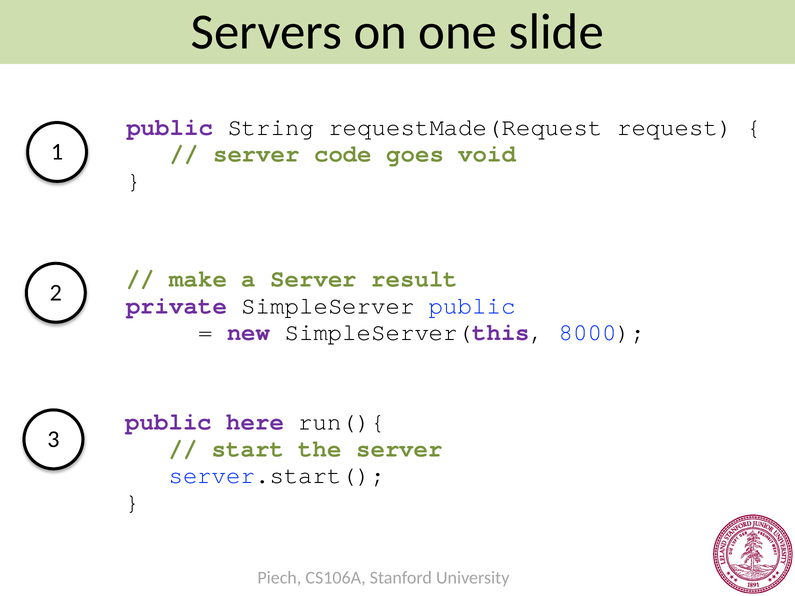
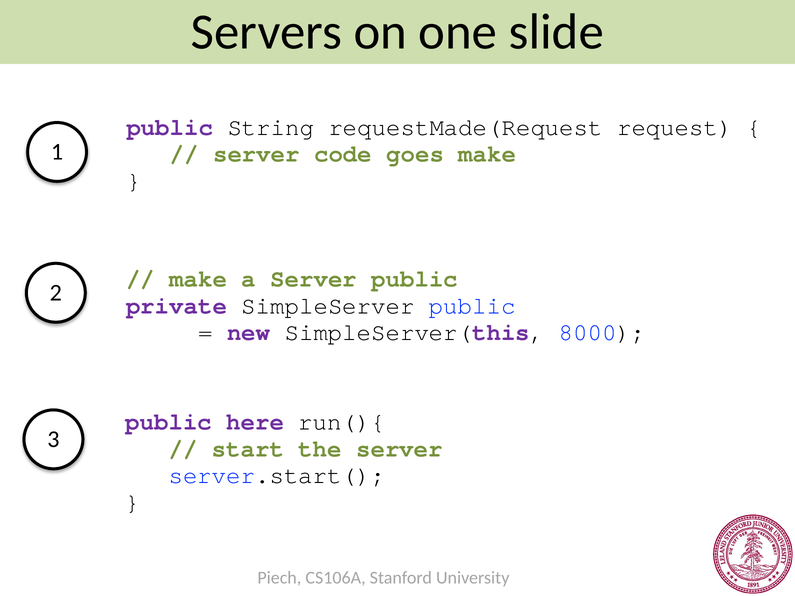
goes void: void -> make (487, 154)
Server result: result -> public (415, 279)
